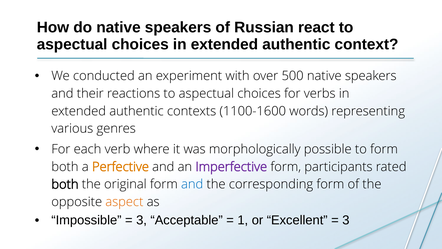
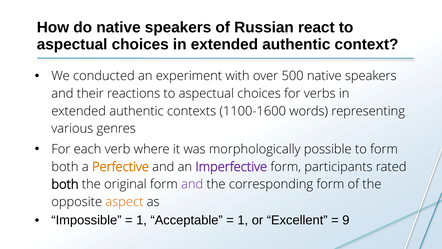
and colour: blue -> purple (192, 184)
3: 3 -> 1 (142, 220)
3: 3 -> 9 (346, 220)
